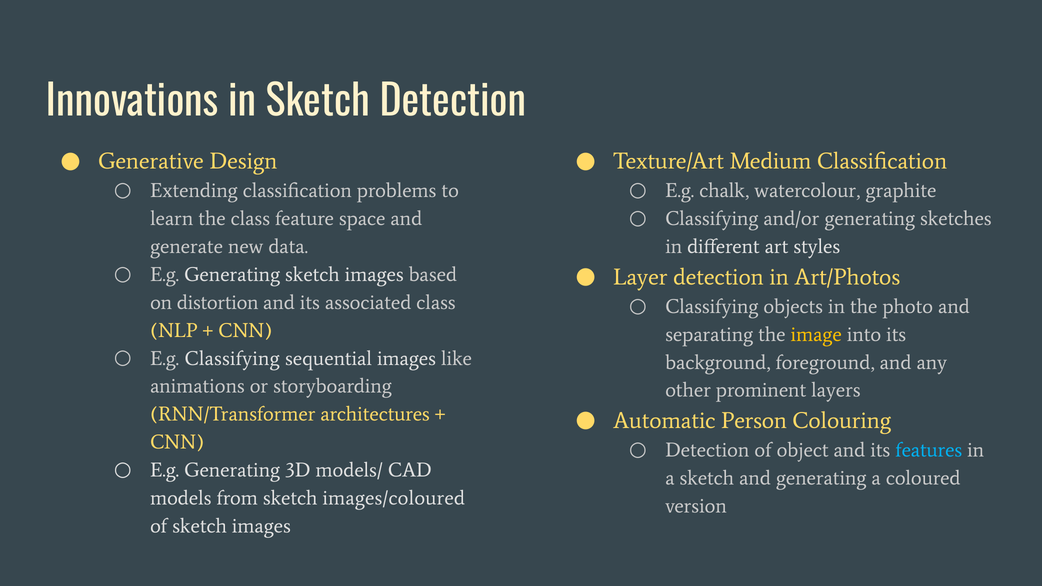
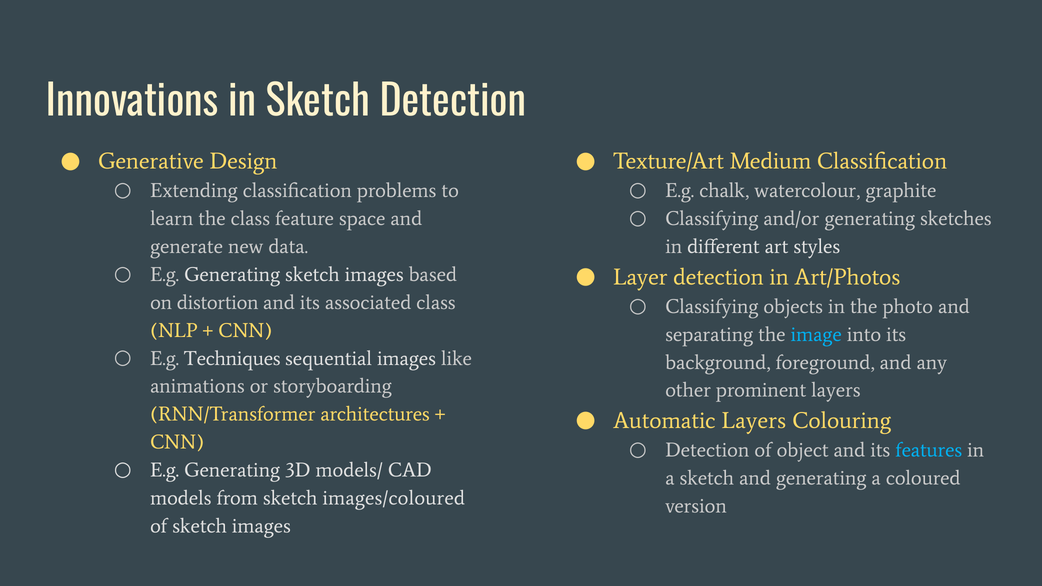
image colour: yellow -> light blue (816, 335)
E.g Classifying: Classifying -> Techniques (232, 358)
Automatic Person: Person -> Layers (754, 421)
